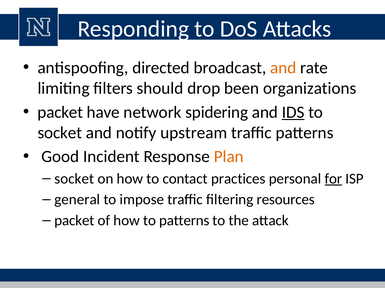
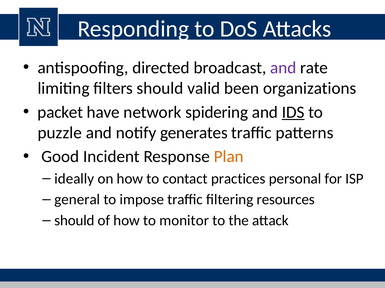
and colour: orange -> purple (283, 68)
drop: drop -> valid (204, 88)
socket: socket -> puzzle (60, 133)
upstream: upstream -> generates (194, 133)
socket: socket -> ideally (74, 179)
for underline: present -> none (333, 179)
packet: packet -> should (74, 221)
to patterns: patterns -> monitor (184, 221)
